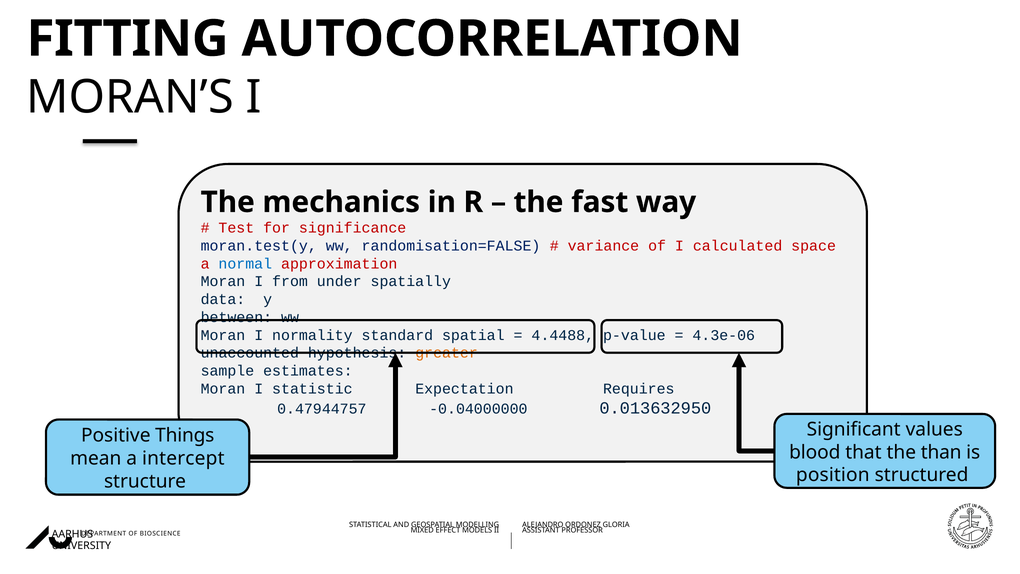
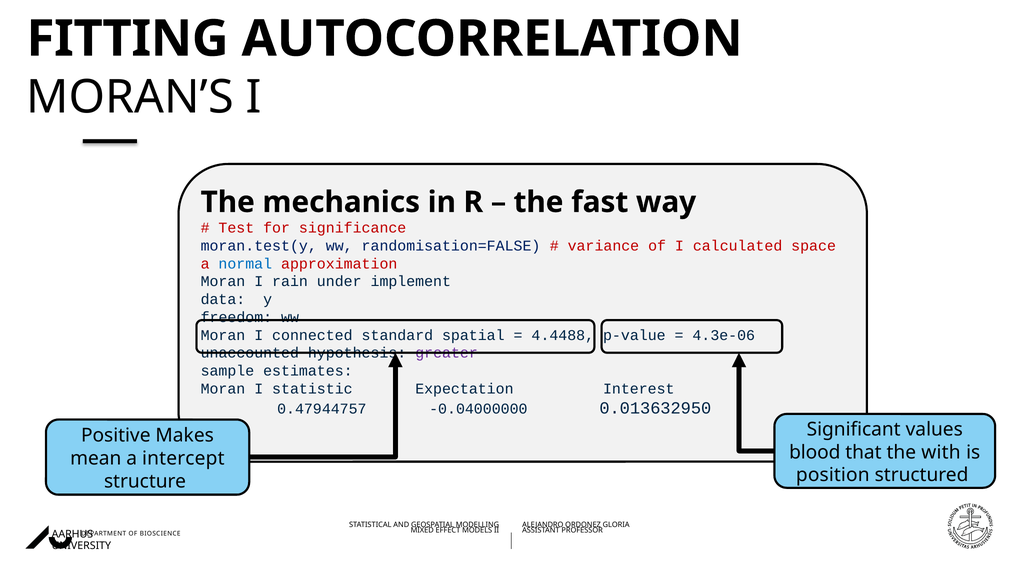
from: from -> rain (290, 281)
spatially: spatially -> implement (411, 281)
between: between -> freedom (236, 317)
normality: normality -> connected (312, 335)
greater colour: orange -> purple (447, 353)
Requires: Requires -> Interest (639, 389)
Things: Things -> Makes (185, 435)
than: than -> with (941, 452)
